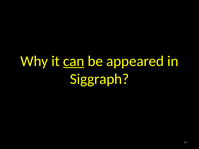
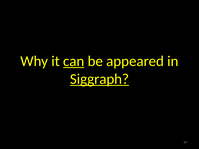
Siggraph underline: none -> present (99, 79)
